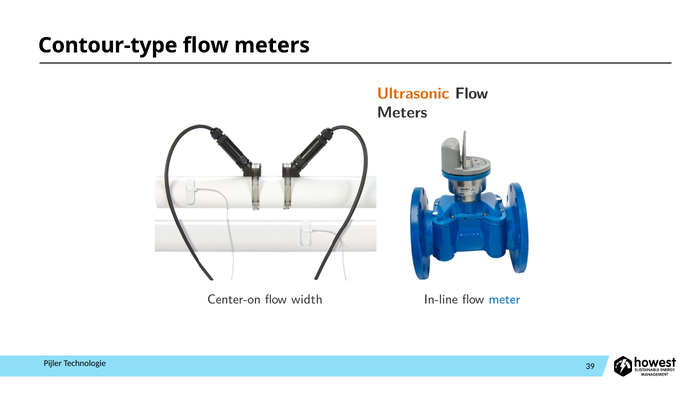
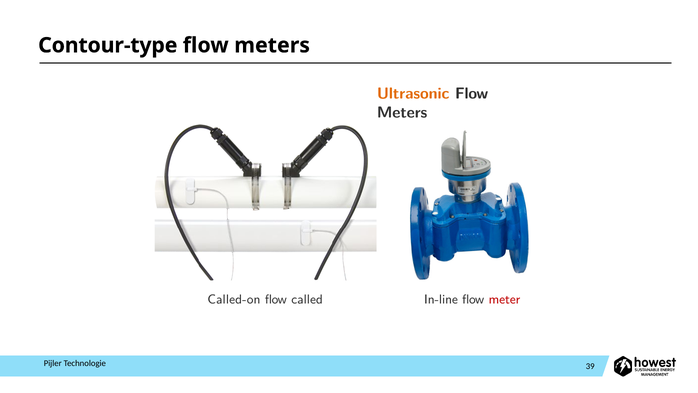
Center-on: Center-on -> Called-on (234, 299)
width: width -> called (307, 299)
meter colour: blue -> red (504, 299)
